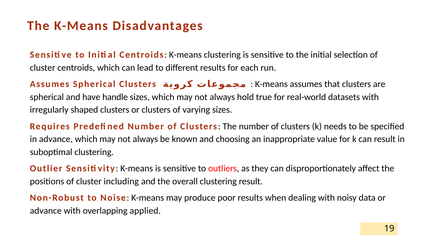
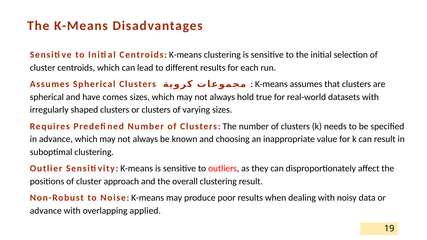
handle: handle -> comes (115, 97)
including: including -> approach (121, 182)
